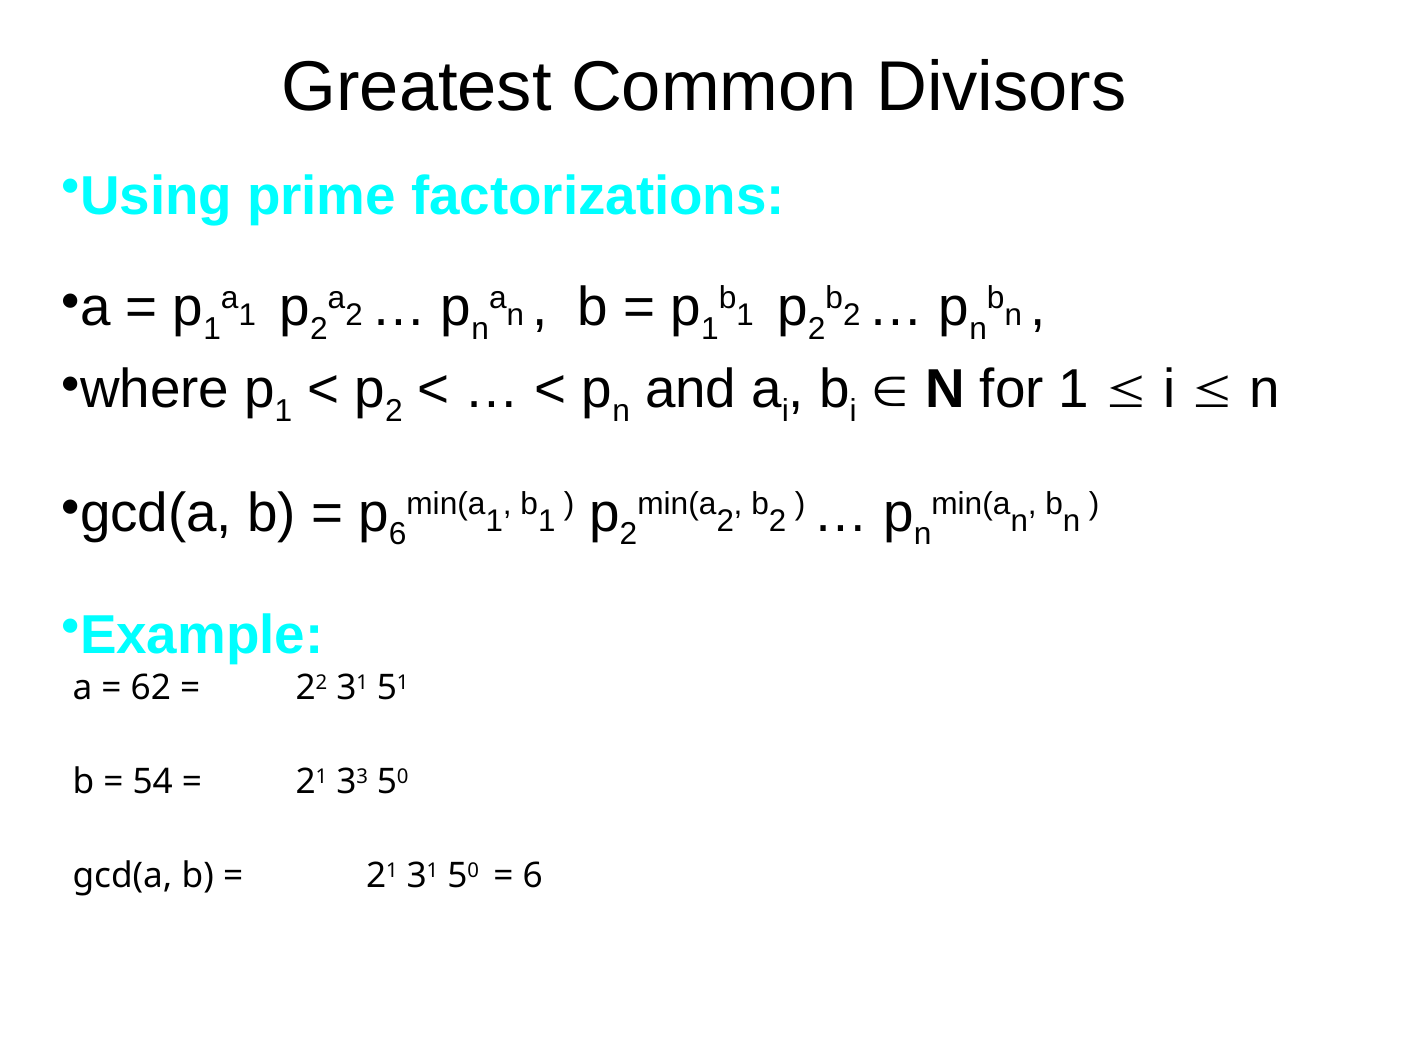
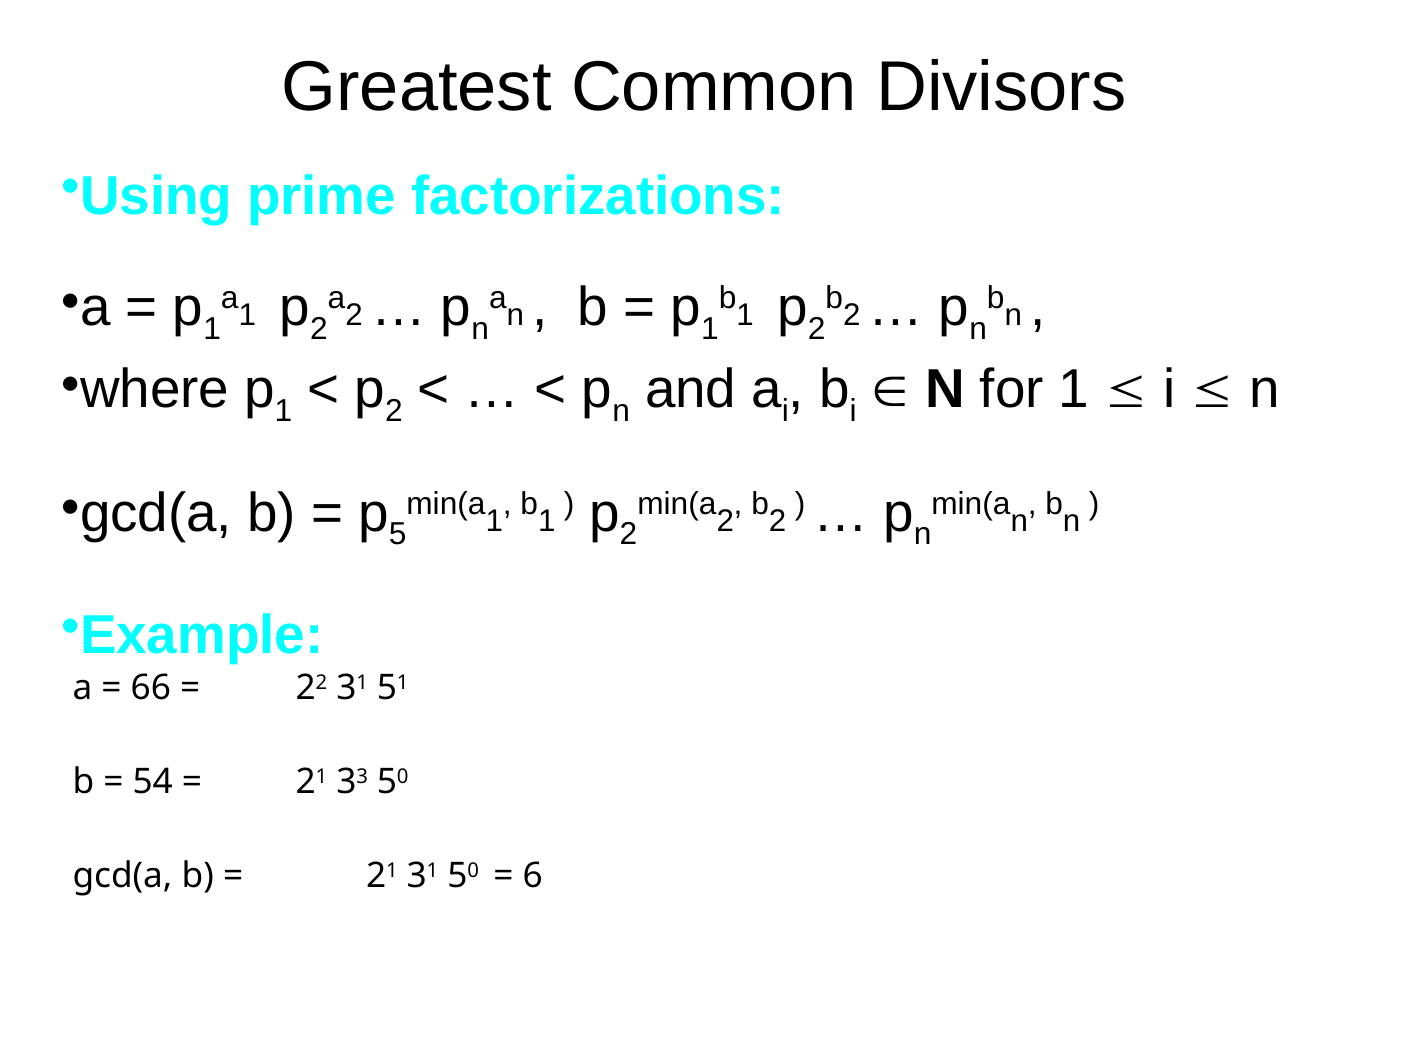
6: 6 -> 5 (398, 534)
62: 62 -> 66 (151, 688)
